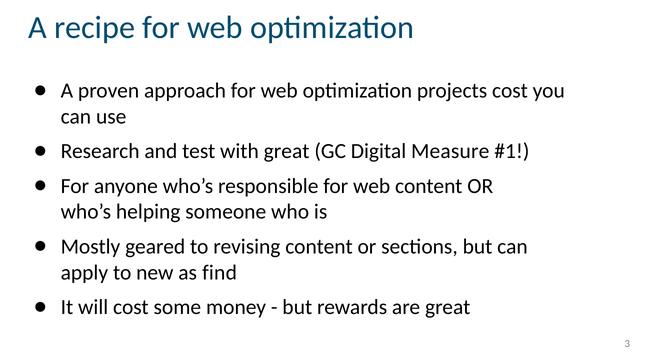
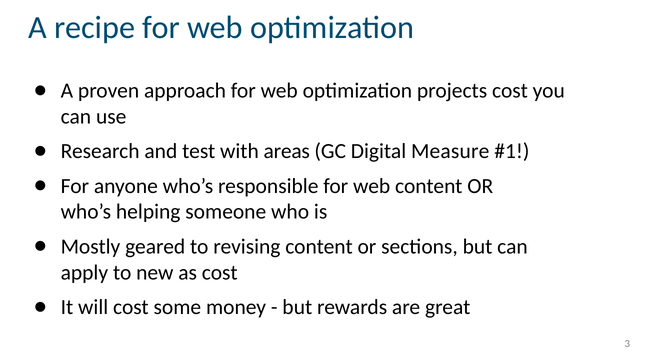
with great: great -> areas (287, 151)
as find: find -> cost (220, 272)
